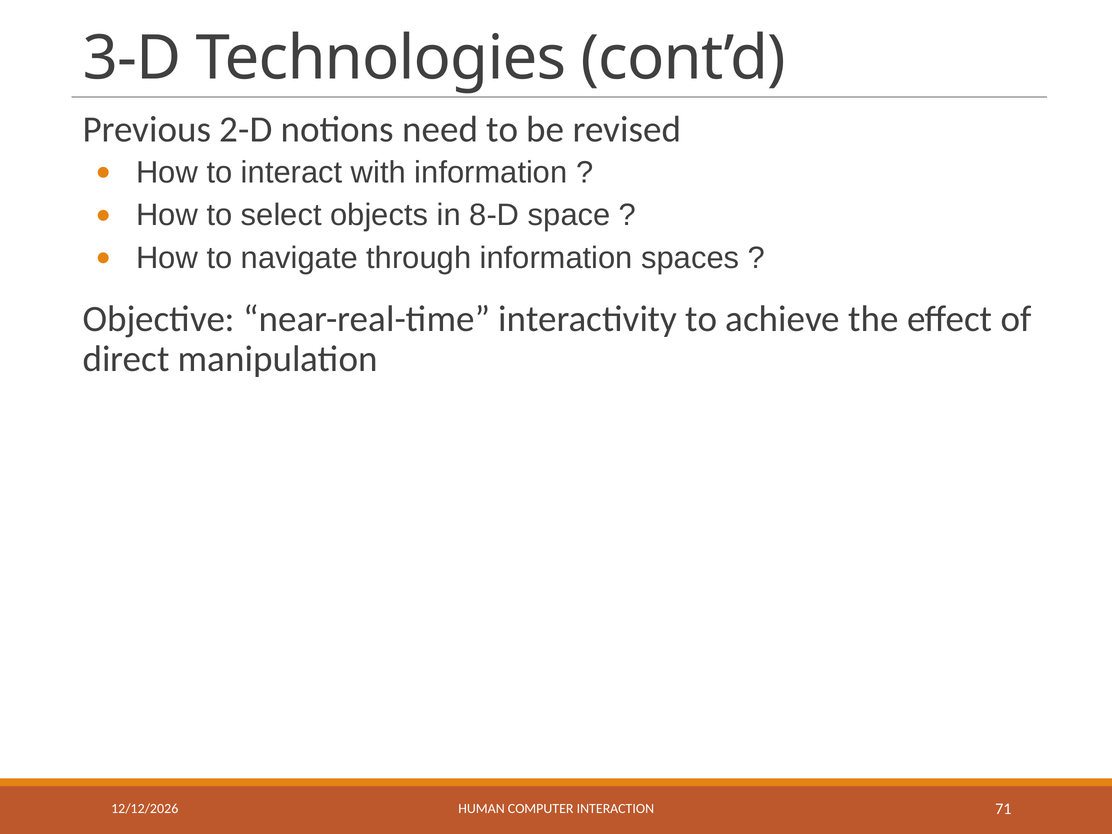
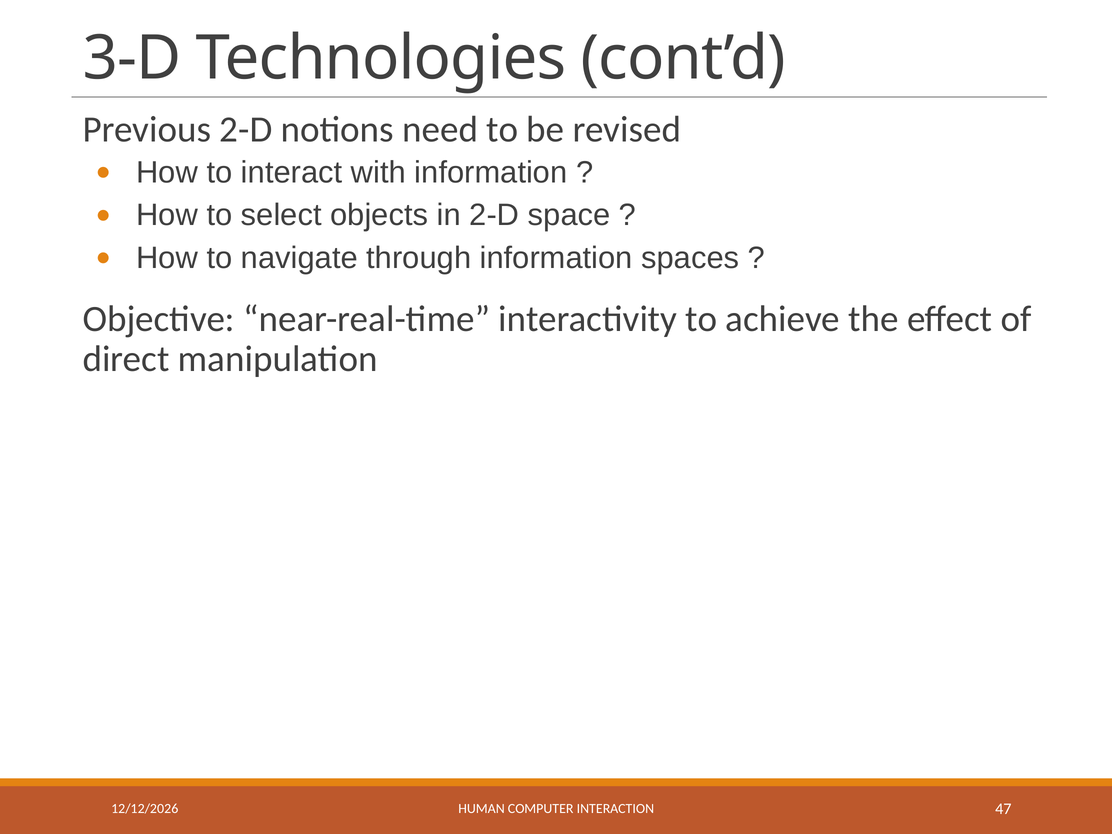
in 8-D: 8-D -> 2-D (494, 215)
71: 71 -> 47 (1003, 809)
